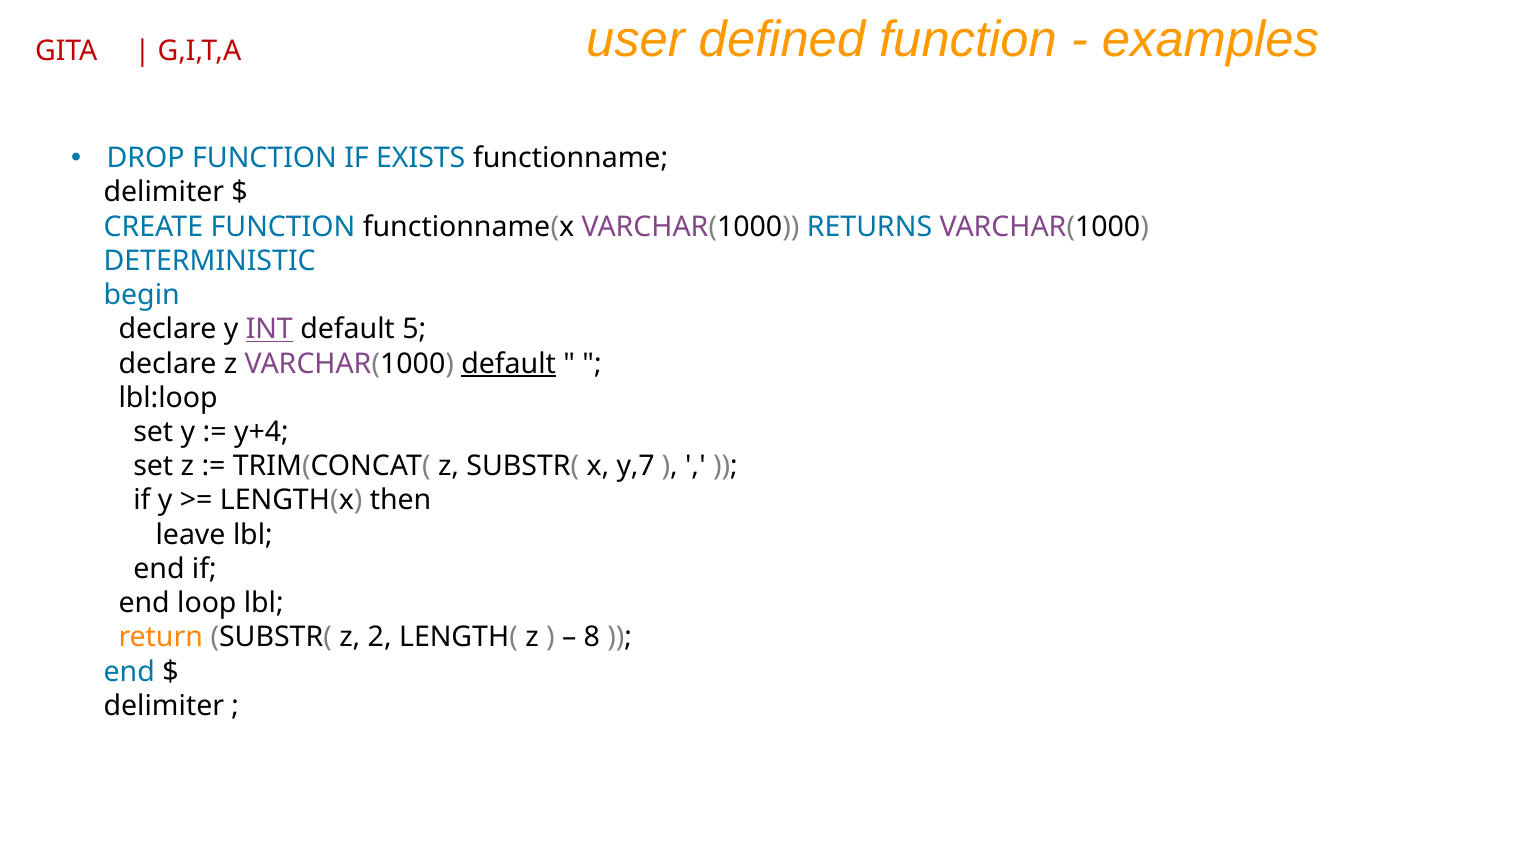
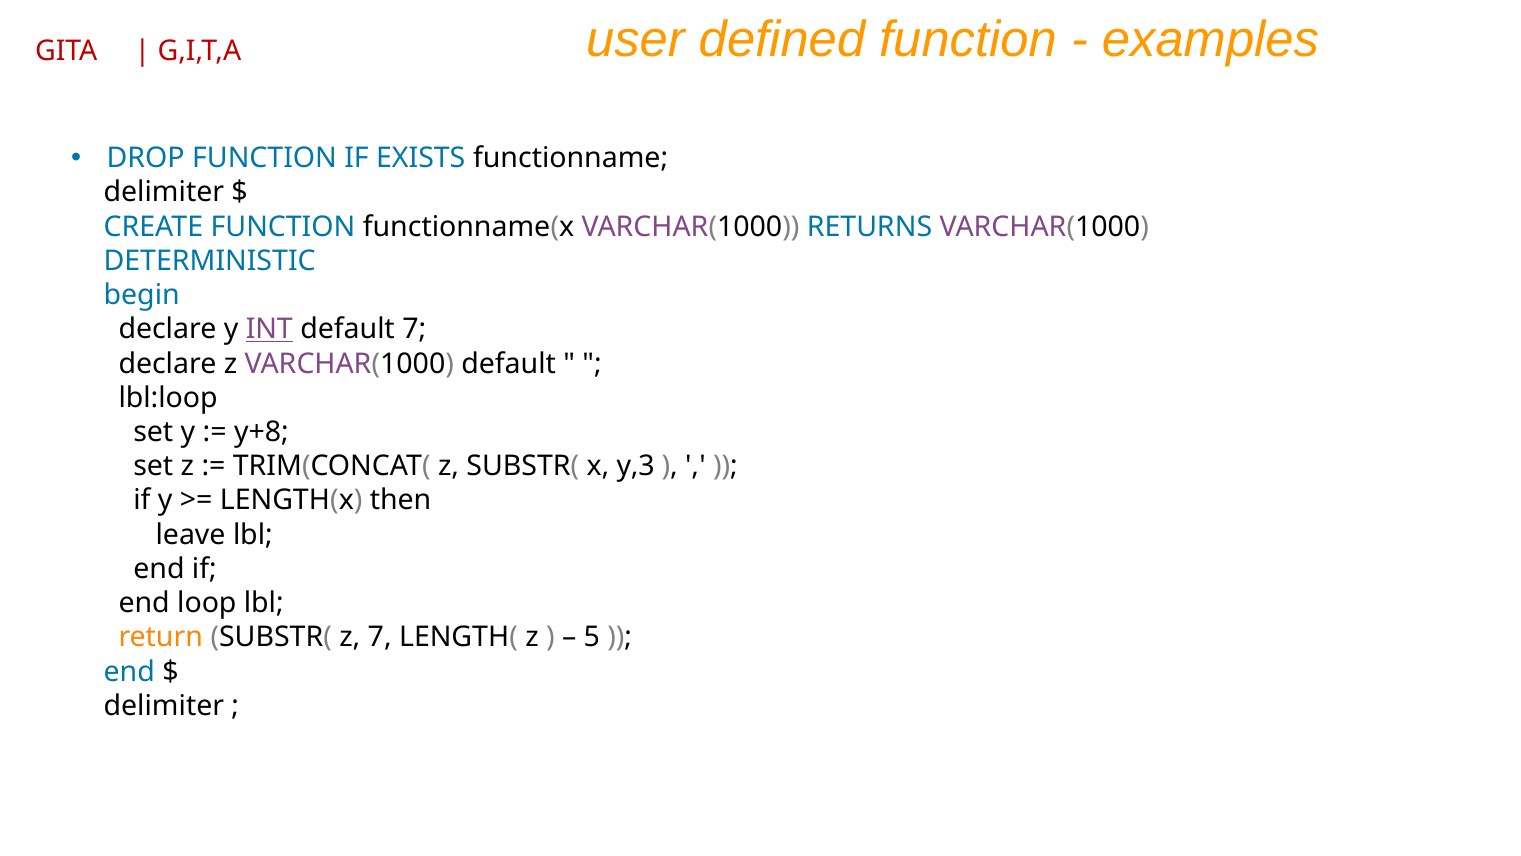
default 5: 5 -> 7 (414, 329)
default underline: present -> none (509, 363)
y+4: y+4 -> y+8 (261, 432)
y,7: y,7 -> y,3 (636, 466)
z 2: 2 -> 7 (380, 637)
8: 8 -> 5 (592, 637)
